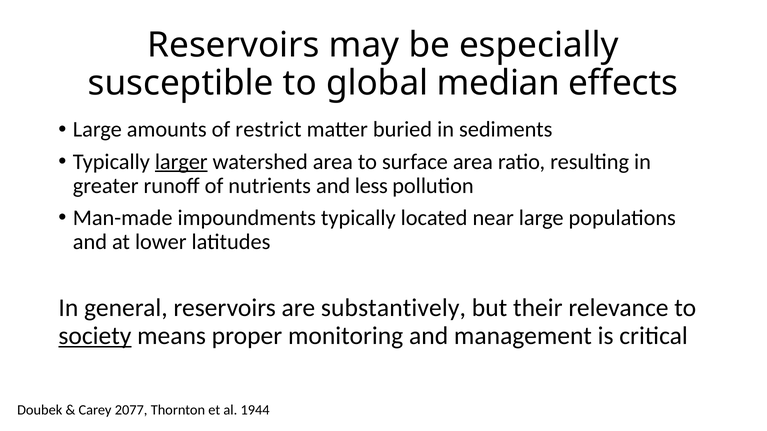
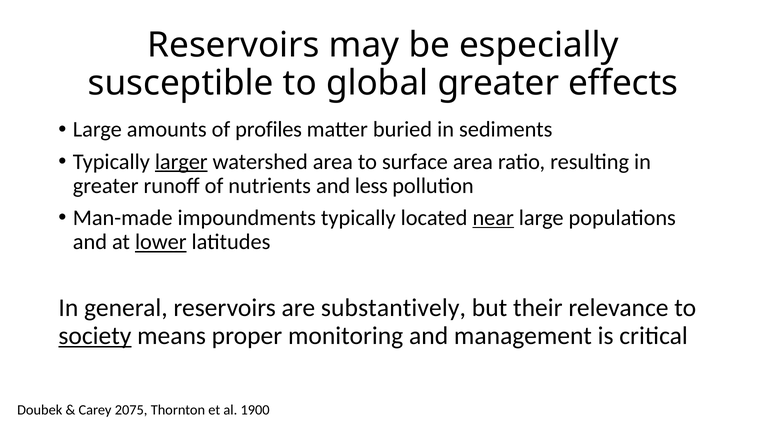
global median: median -> greater (498, 83)
restrict: restrict -> profiles (269, 130)
near underline: none -> present (493, 218)
lower underline: none -> present (161, 242)
2077: 2077 -> 2075 (131, 410)
1944: 1944 -> 1900 (255, 410)
